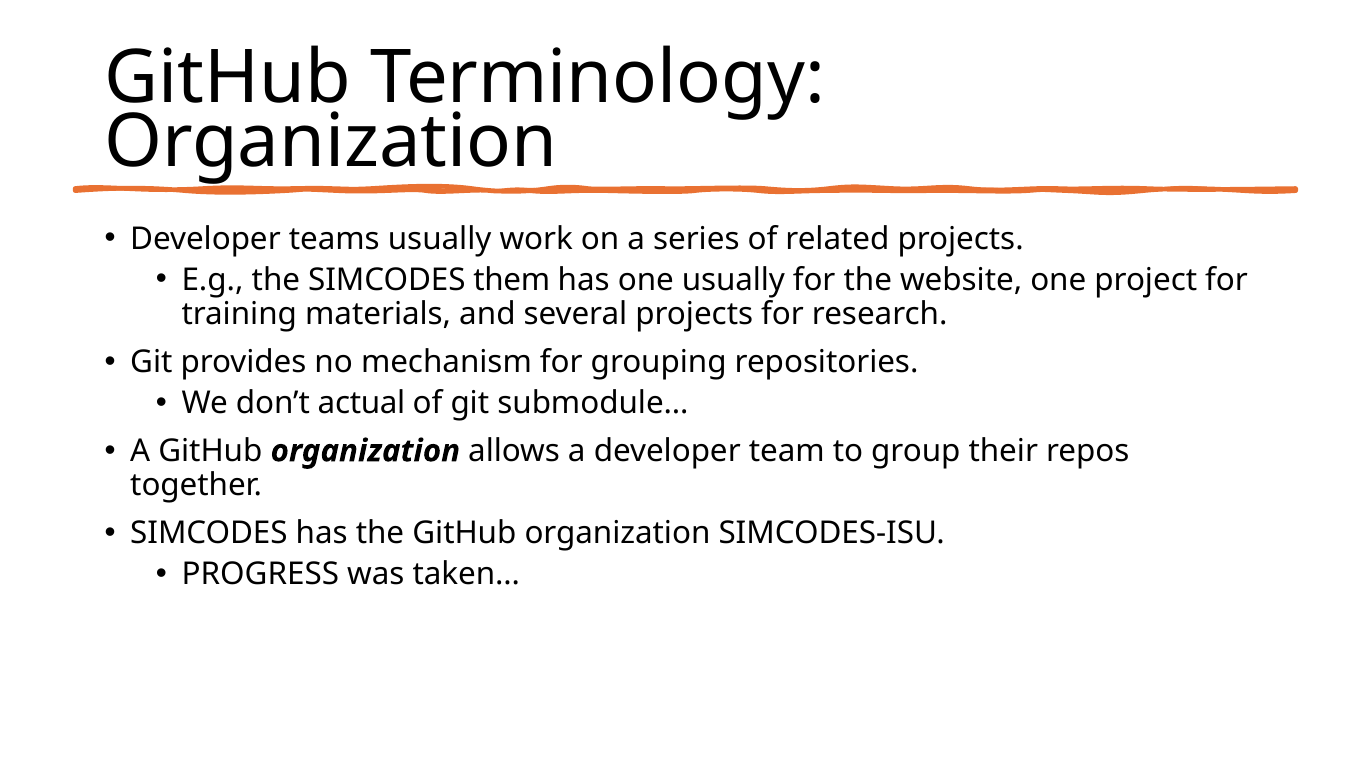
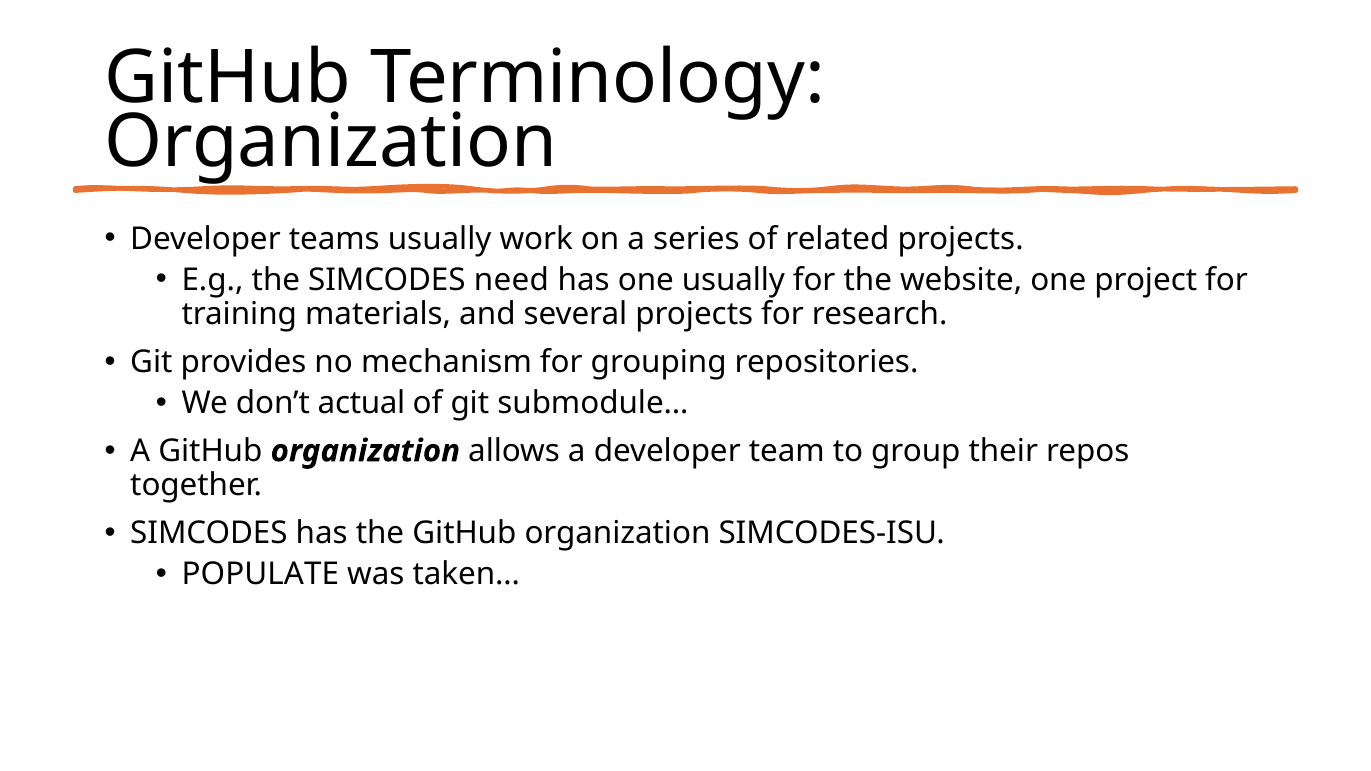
them: them -> need (511, 280)
PROGRESS: PROGRESS -> POPULATE (260, 574)
